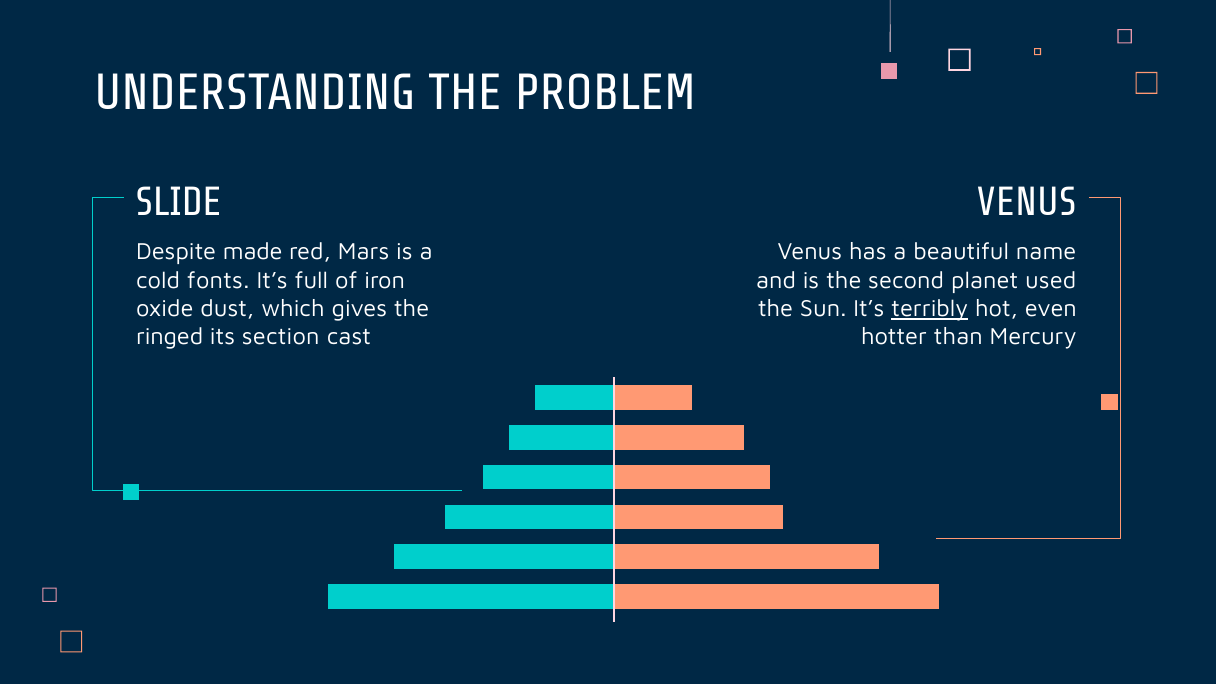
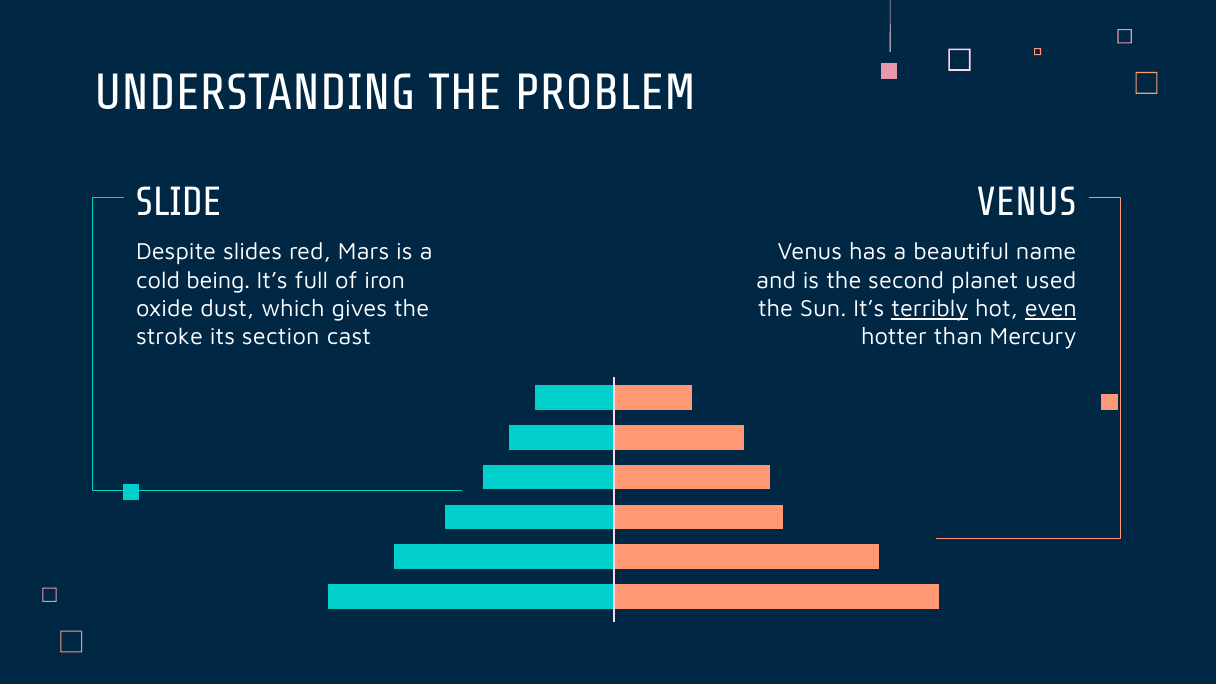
made: made -> slides (253, 252)
fonts: fonts -> being (218, 280)
even underline: none -> present (1051, 309)
ringed: ringed -> stroke (170, 337)
